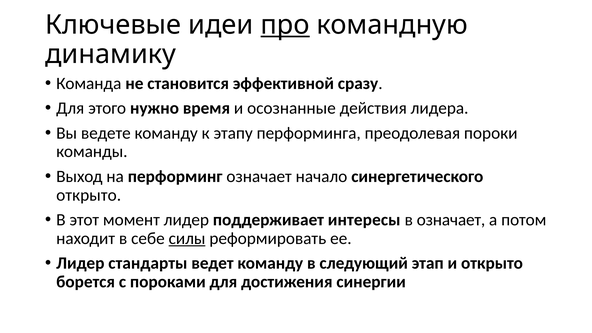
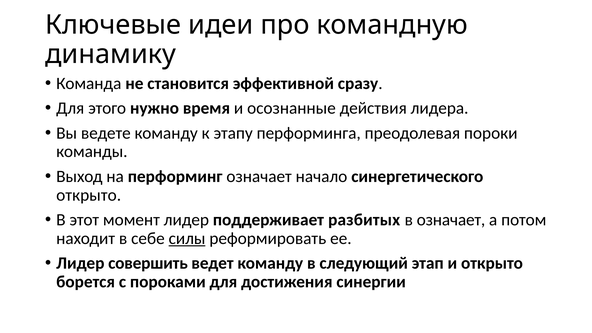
про underline: present -> none (285, 25)
интересы: интересы -> разбитых (364, 220)
стандарты: стандарты -> совершить (148, 263)
